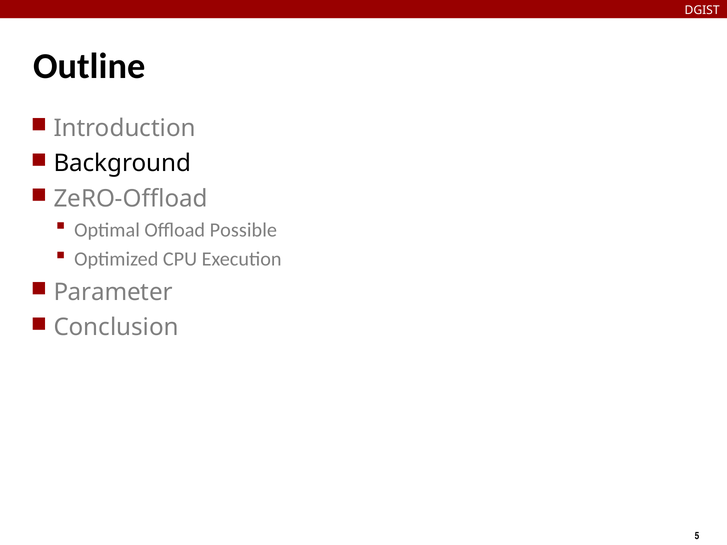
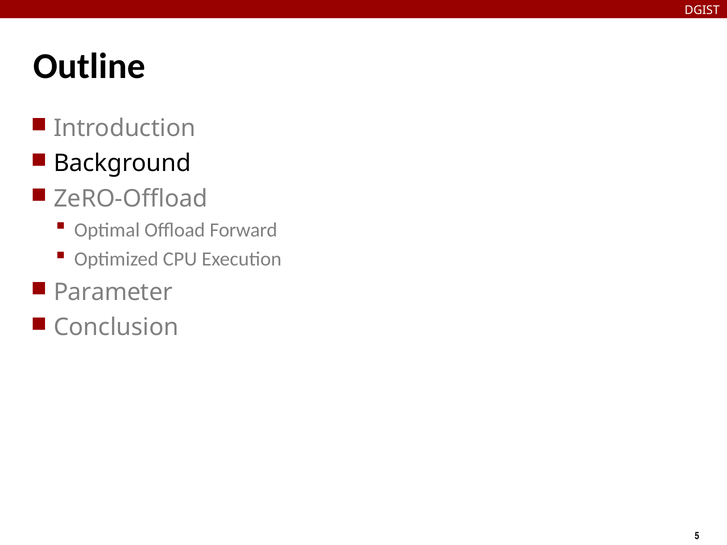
Possible: Possible -> Forward (243, 230)
